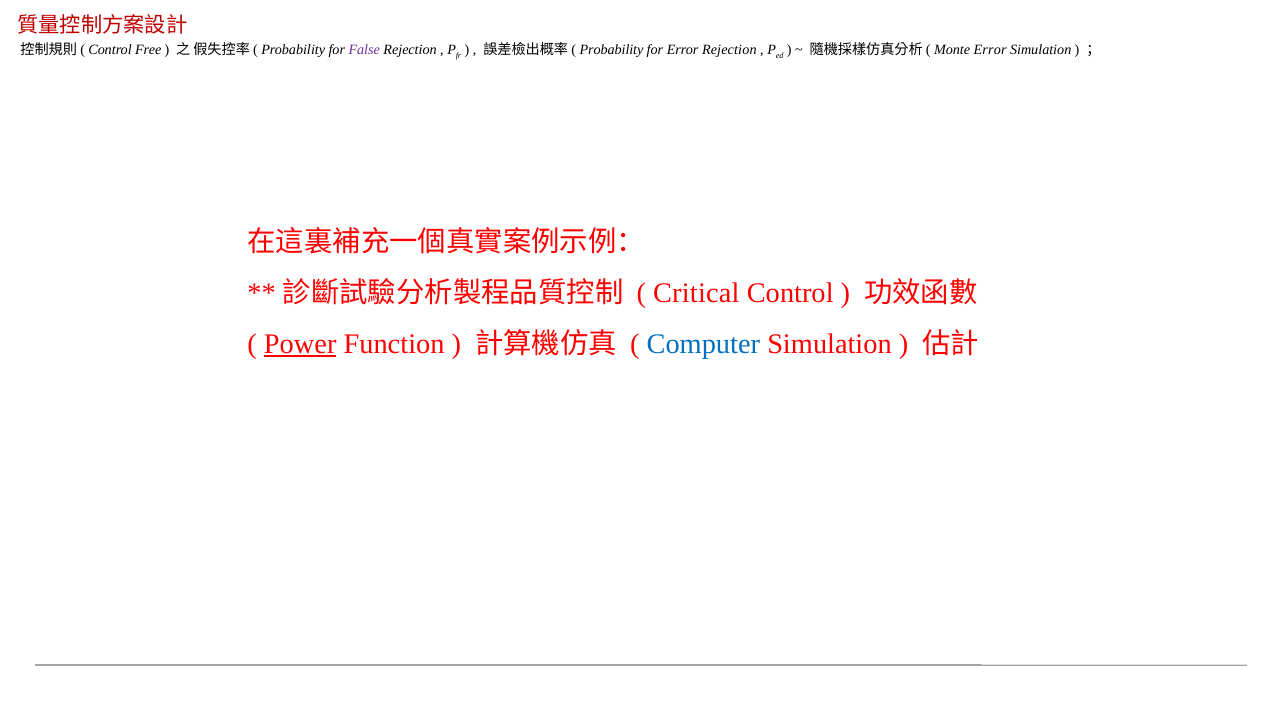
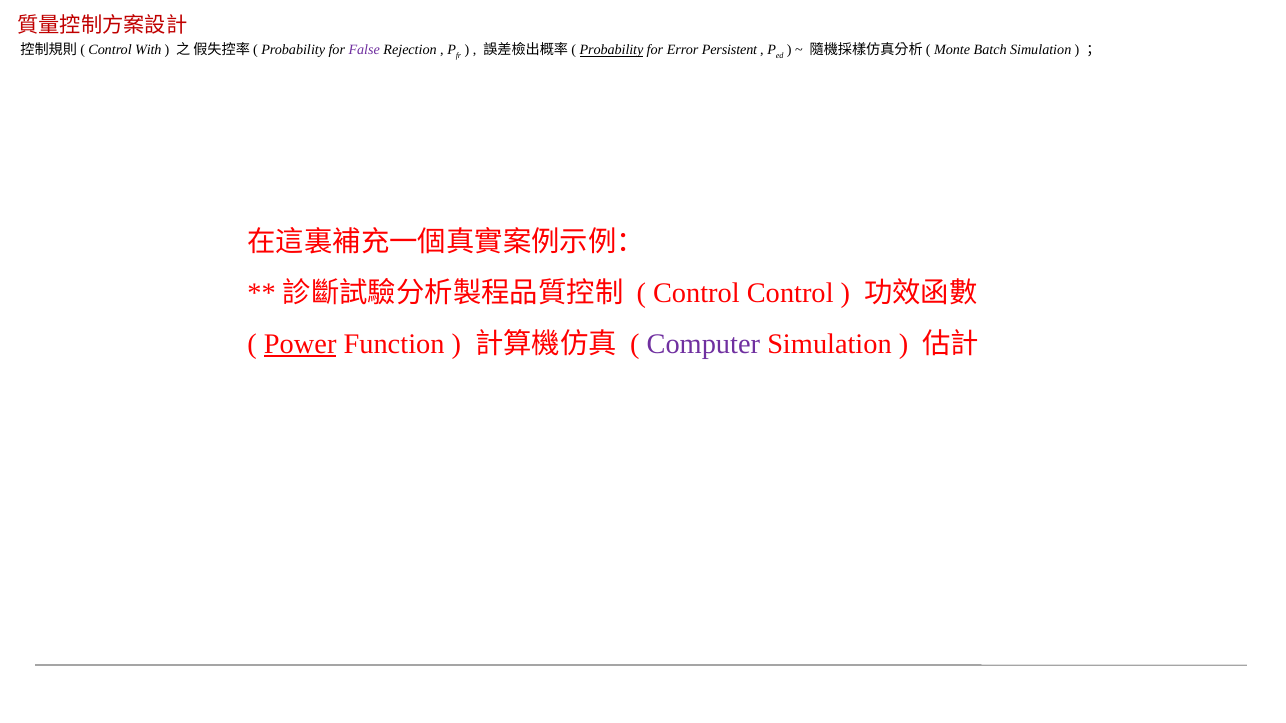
Free: Free -> With (148, 50)
Probability underline: none -> present (611, 50)
Error Rejection: Rejection -> Persistent (729, 50)
Monte Error: Error -> Batch (990, 50)
Critical: Critical -> Control (696, 293)
Computer colour: blue -> purple (703, 344)
